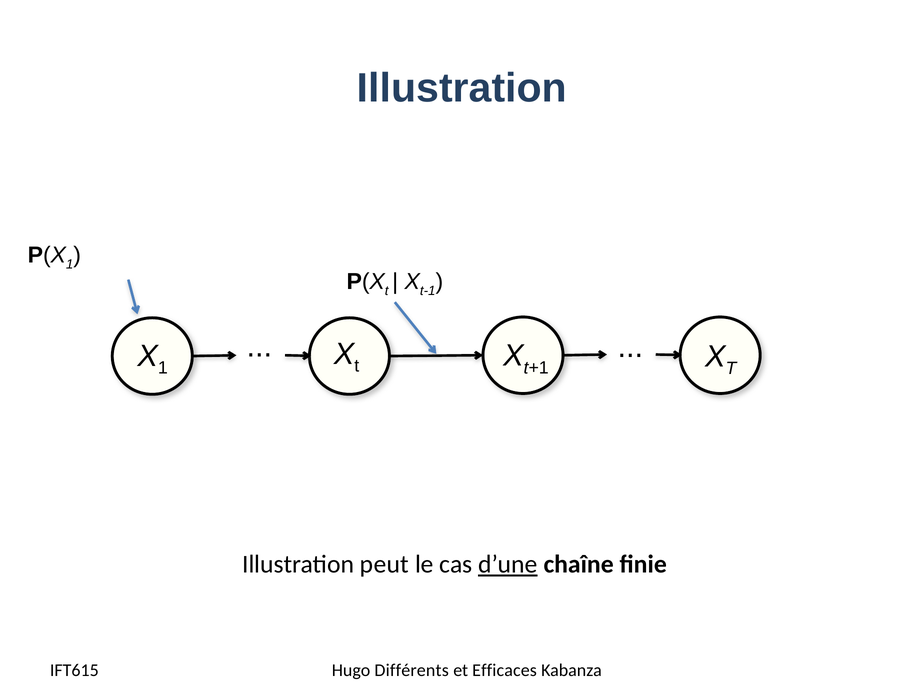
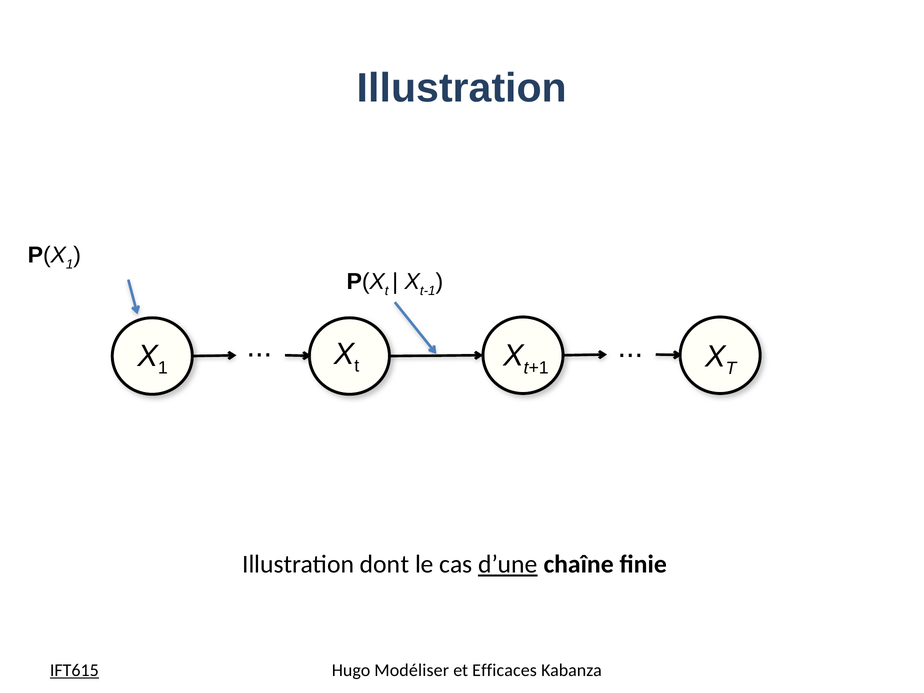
peut: peut -> dont (384, 564)
IFT615 underline: none -> present (74, 670)
Différents: Différents -> Modéliser (412, 670)
